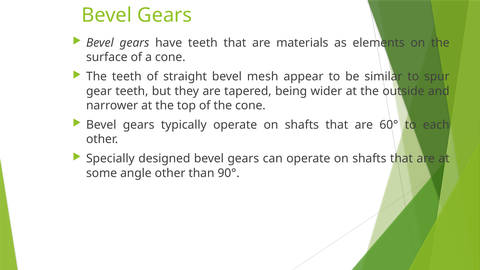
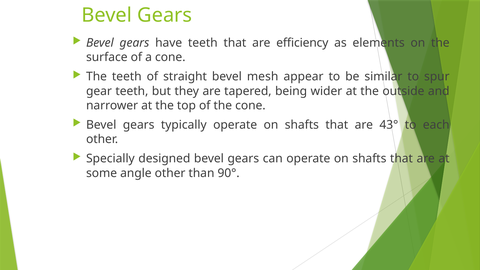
materials: materials -> efficiency (302, 43)
60°: 60° -> 43° (389, 125)
